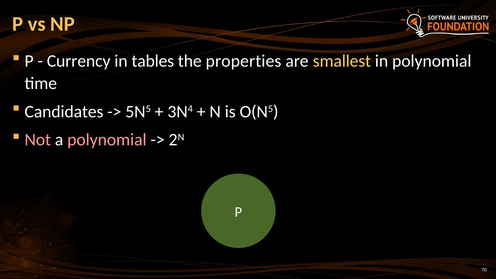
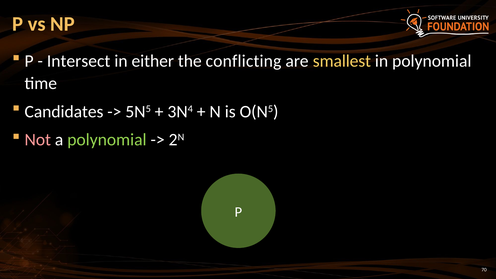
Currency: Currency -> Intersect (79, 61)
tables: tables -> either (153, 61)
properties: properties -> conflicting (244, 61)
polynomial colour: pink -> light green (107, 140)
